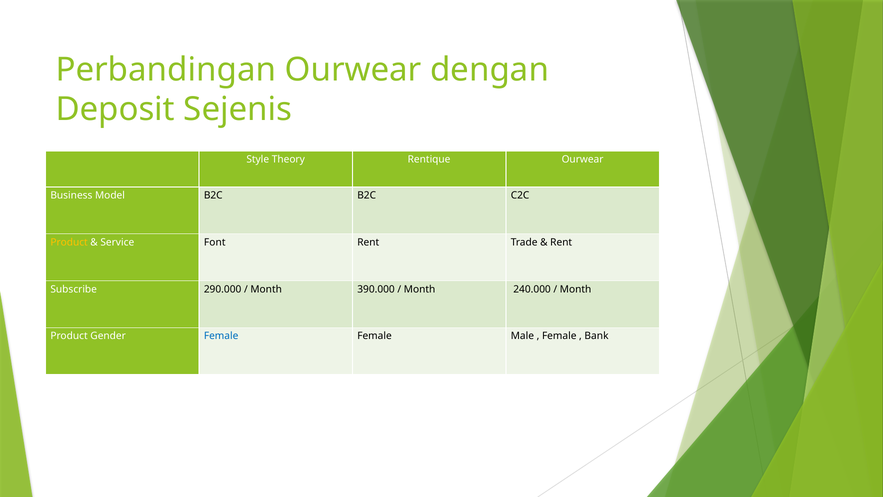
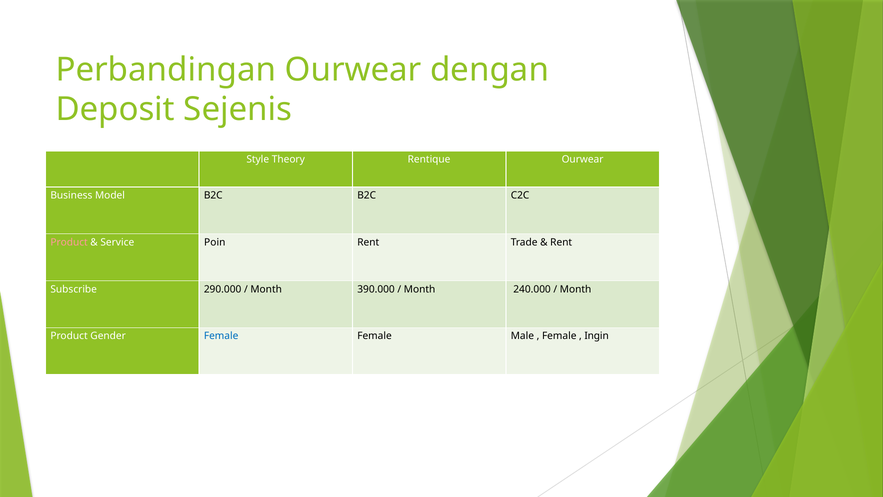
Product colour: yellow -> pink (69, 242)
Font: Font -> Poin (215, 242)
Bank: Bank -> Ingin (597, 336)
